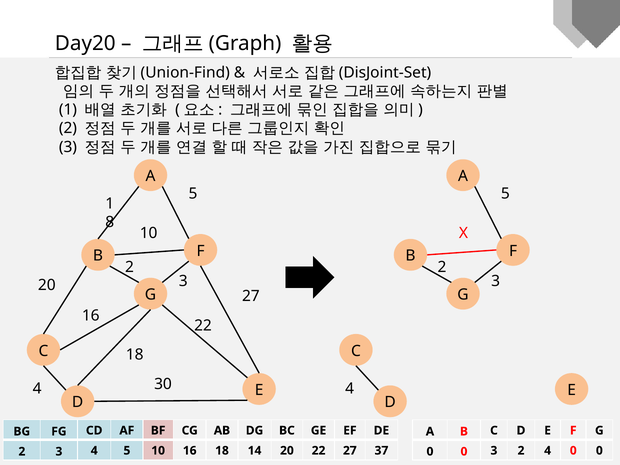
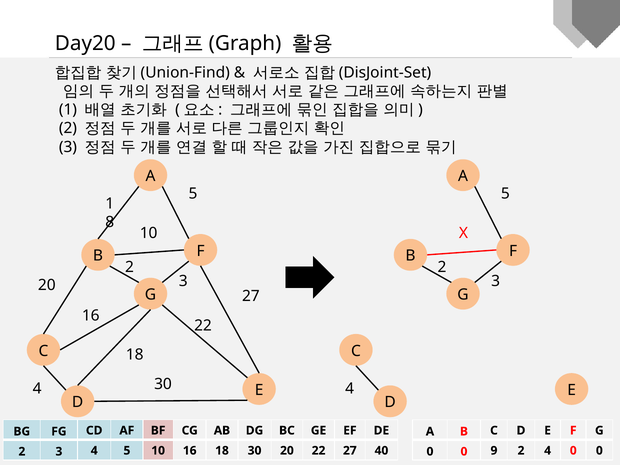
18 14: 14 -> 30 (255, 451)
37: 37 -> 40 (381, 451)
0 3: 3 -> 9 (494, 451)
